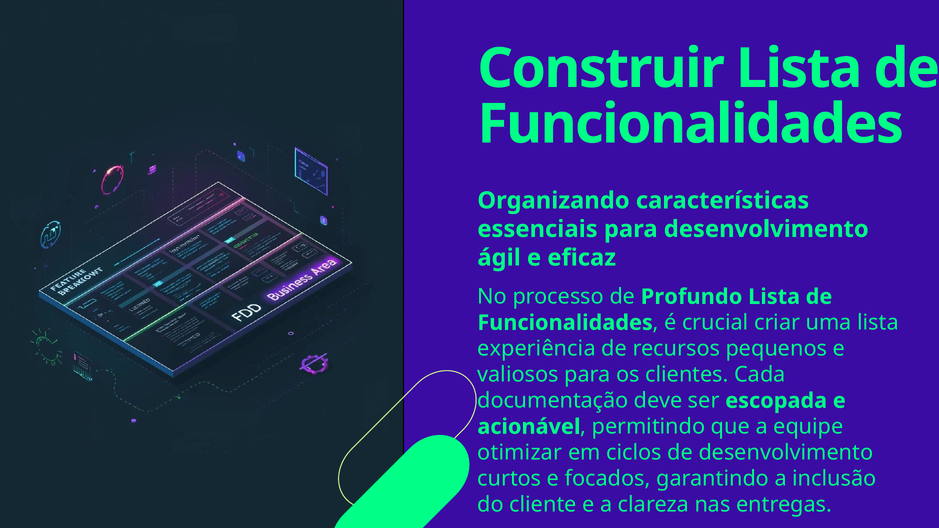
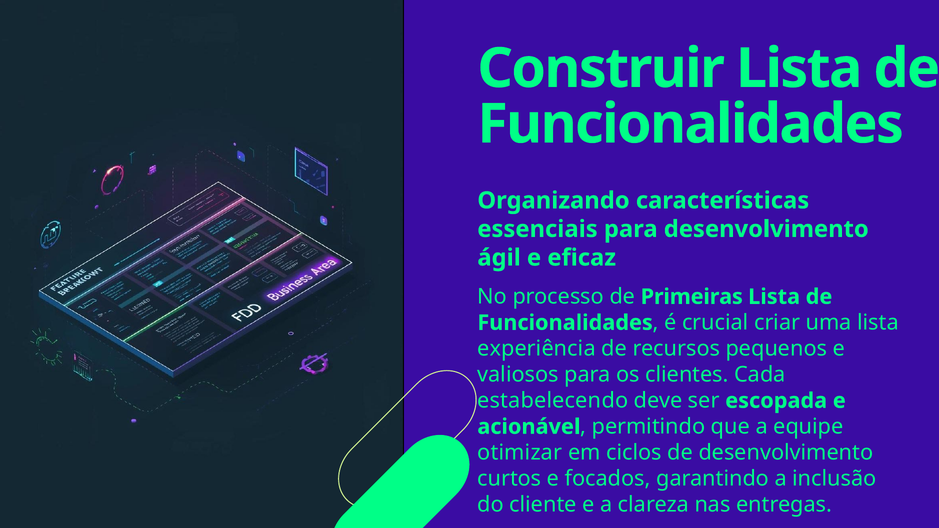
Profundo: Profundo -> Primeiras (692, 297)
documentação: documentação -> estabelecendo (553, 401)
